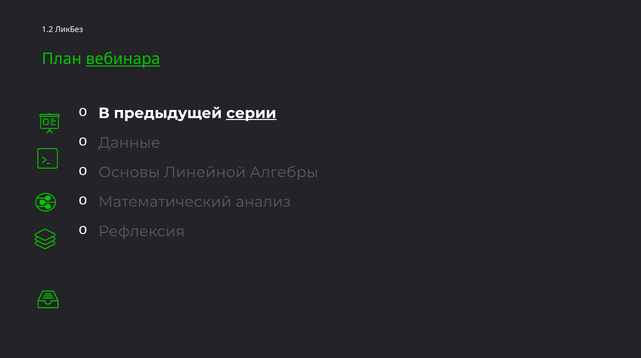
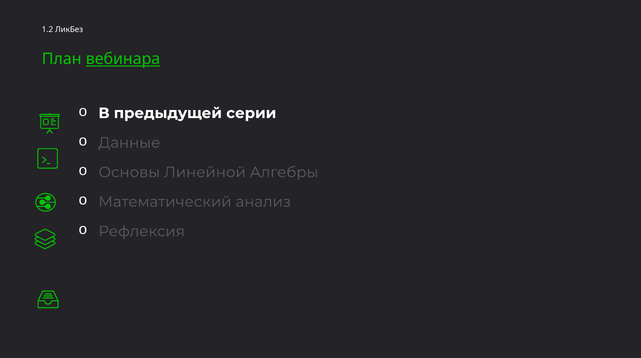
серии underline: present -> none (251, 113)
